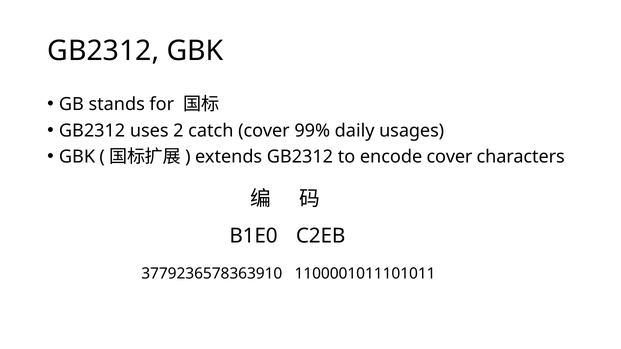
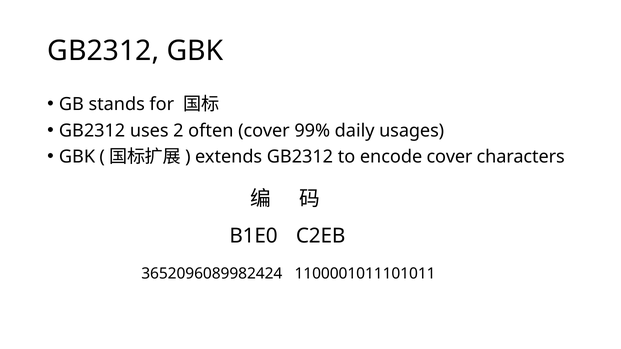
catch: catch -> often (211, 131)
3779236578363910: 3779236578363910 -> 3652096089982424 (212, 274)
